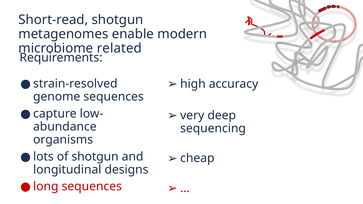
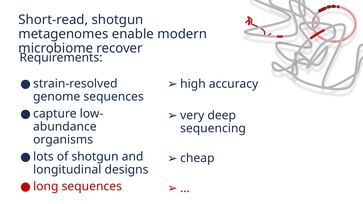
related: related -> recover (119, 48)
